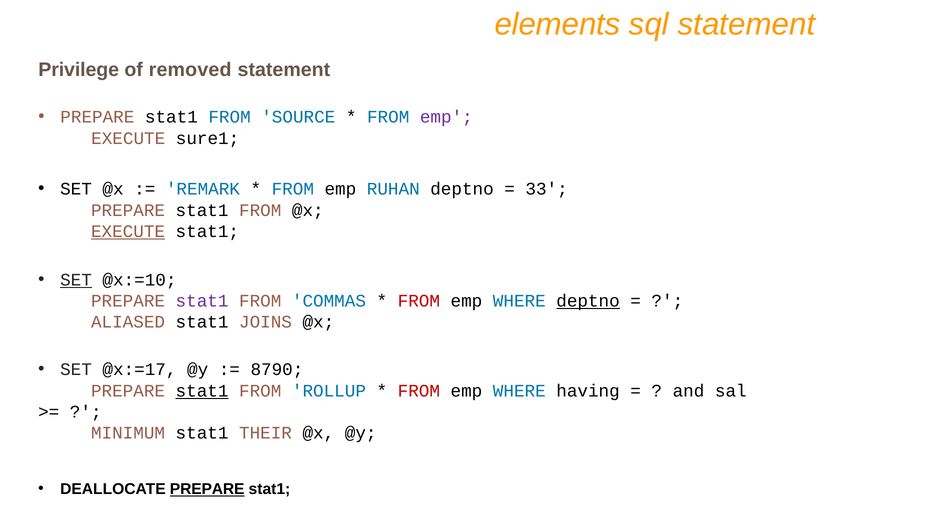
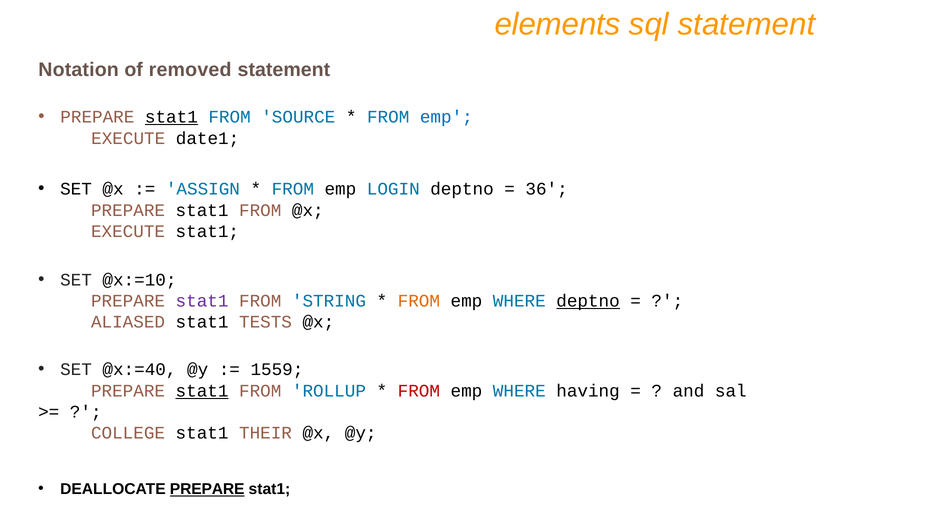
Privilege: Privilege -> Notation (79, 70)
stat1 underline: none -> present (171, 117)
emp colour: purple -> blue (446, 117)
sure1: sure1 -> date1 (208, 138)
REMARK: REMARK -> ASSIGN (203, 189)
RUHAN: RUHAN -> LOGIN (393, 189)
33: 33 -> 36 (547, 189)
EXECUTE underline: present -> none (128, 231)
SET underline: present -> none (76, 280)
COMMAS: COMMAS -> STRING (329, 301)
FROM colour: red -> orange (419, 301)
JOINS: JOINS -> TESTS (265, 322)
@x:=17: @x:=17 -> @x:=40 (139, 369)
8790: 8790 -> 1559 (277, 369)
MINIMUM: MINIMUM -> COLLEGE (128, 433)
